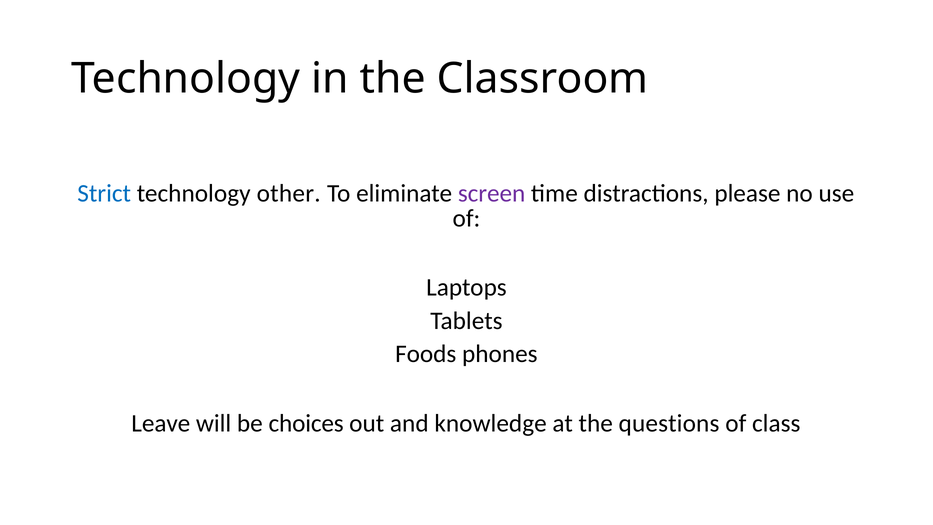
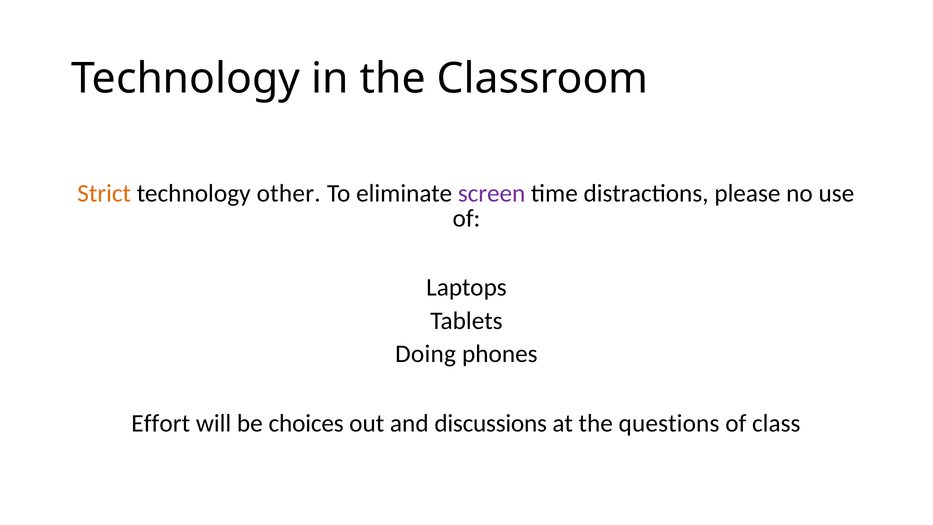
Strict colour: blue -> orange (104, 194)
Foods: Foods -> Doing (426, 354)
Leave: Leave -> Effort (161, 423)
knowledge: knowledge -> discussions (491, 423)
